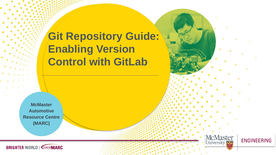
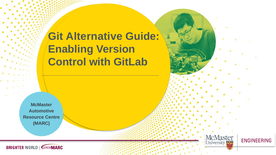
Repository: Repository -> Alternative (94, 36)
